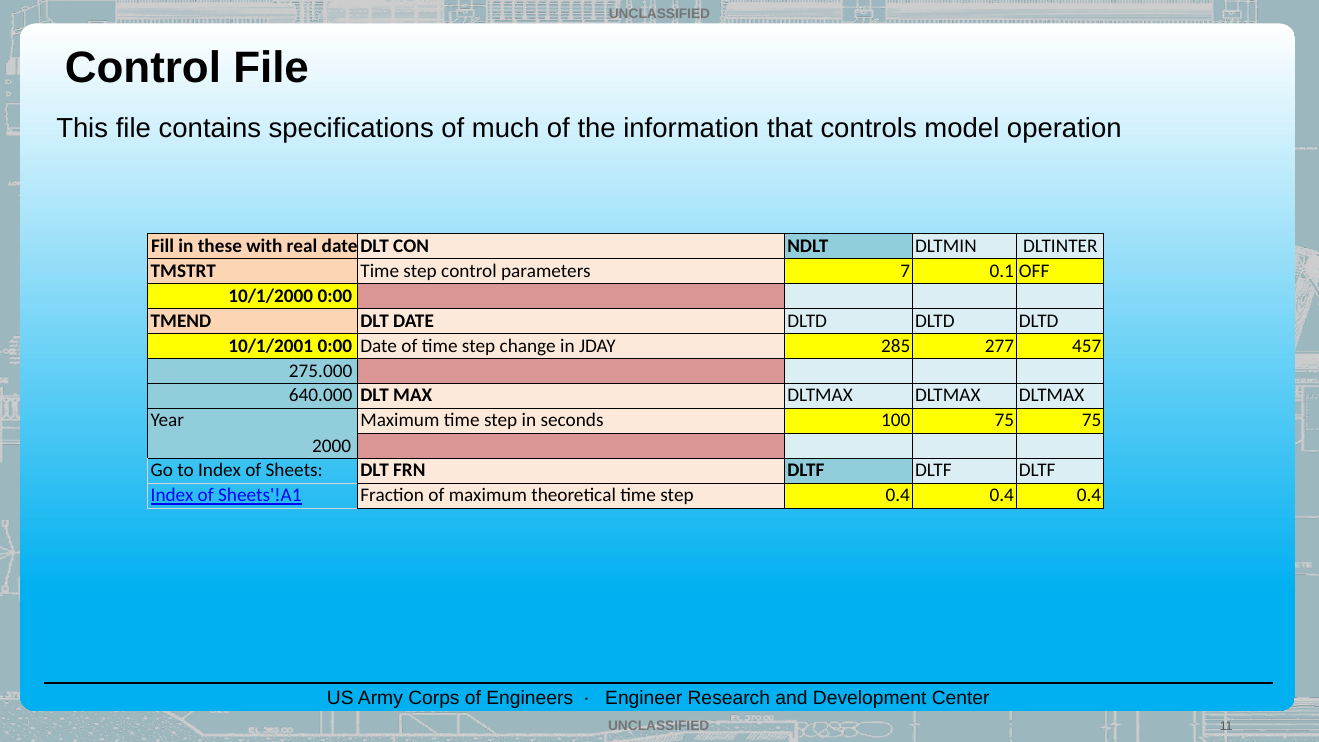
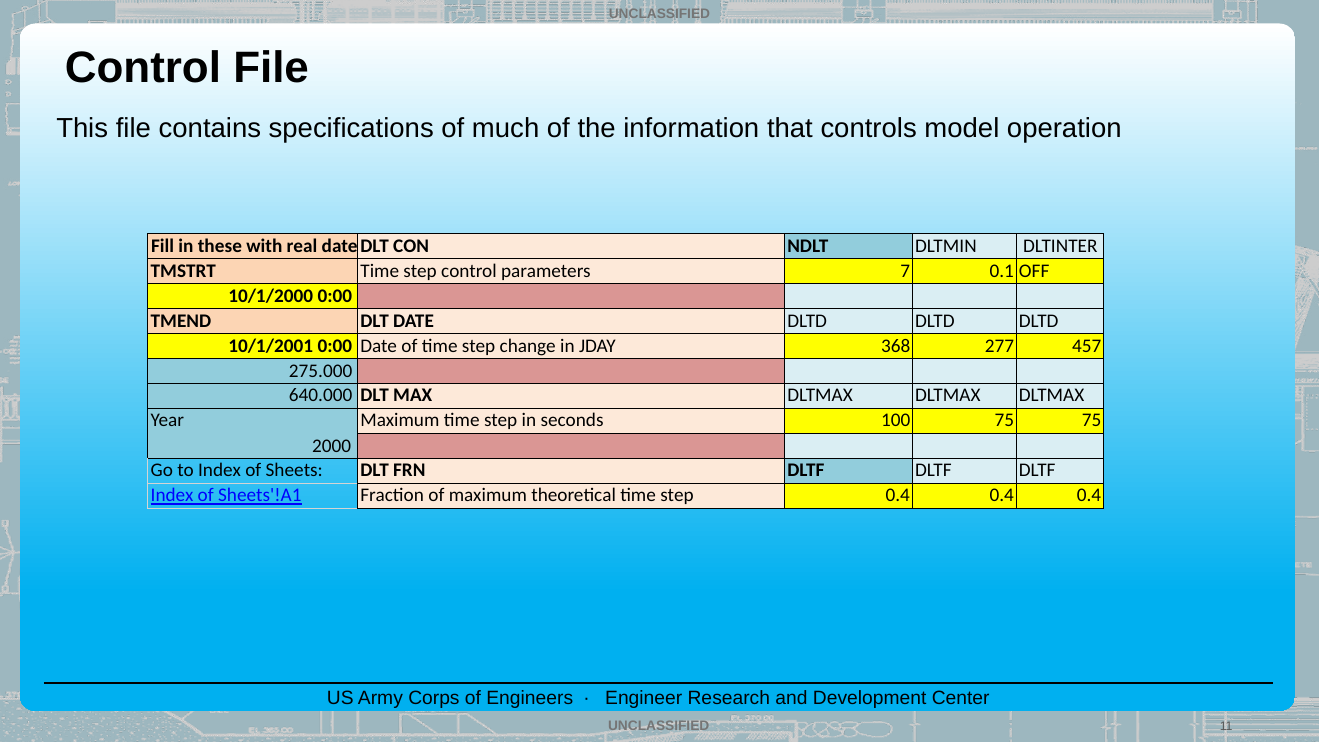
285: 285 -> 368 (896, 346)
